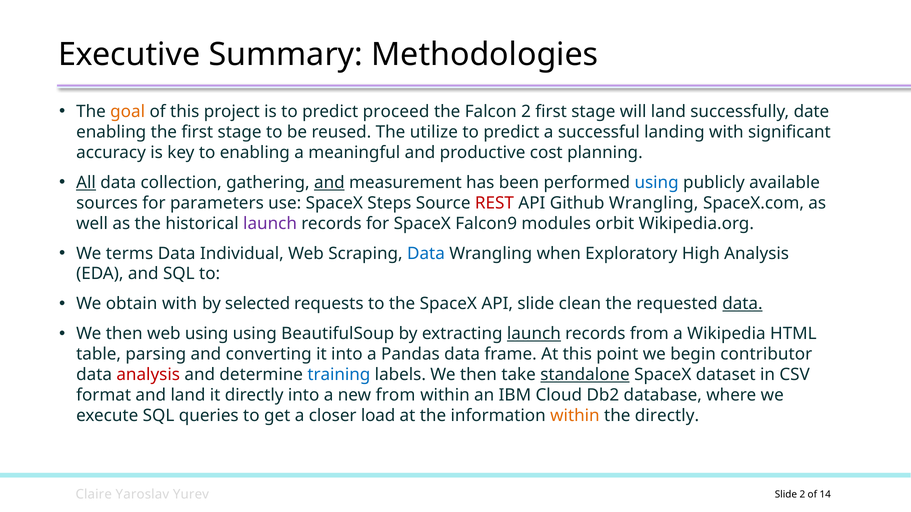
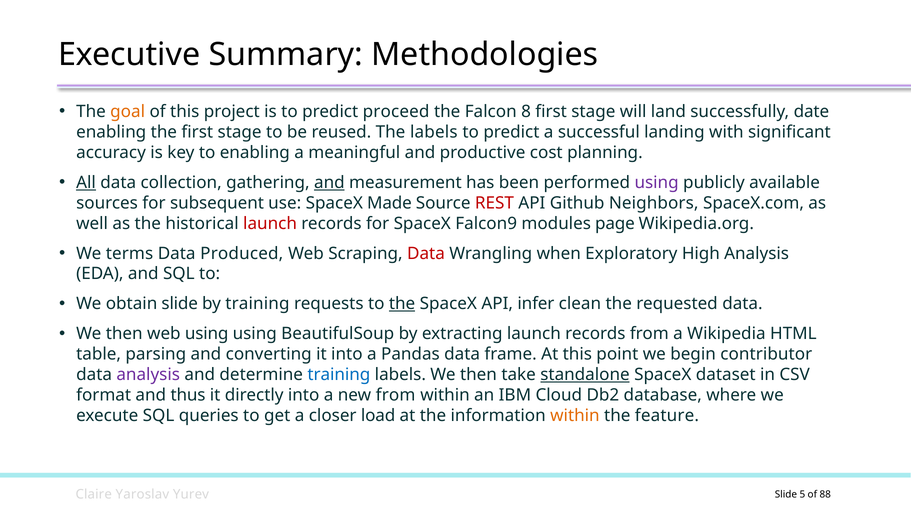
Falcon 2: 2 -> 8 (526, 112)
The utilize: utilize -> labels (434, 132)
using colour: blue -> purple (657, 183)
parameters: parameters -> subsequent (217, 203)
Steps: Steps -> Made (389, 203)
Github Wrangling: Wrangling -> Neighbors (654, 203)
launch colour: purple -> red (270, 224)
orbit: orbit -> page (615, 224)
Individual: Individual -> Produced (242, 254)
Data colour: blue -> red (426, 254)
obtain with: with -> slide (180, 304)
by selected: selected -> training (257, 304)
the underline: none -> present (402, 304)
API slide: slide -> infer (536, 304)
data underline: present -> none (742, 304)
launch underline: present -> none (534, 334)
analysis colour: red -> purple (148, 375)
and land: land -> thus (188, 396)
the directly: directly -> feature (667, 416)
v Slide 2: 2 -> 5 (802, 495)
14: 14 -> 88 (825, 495)
